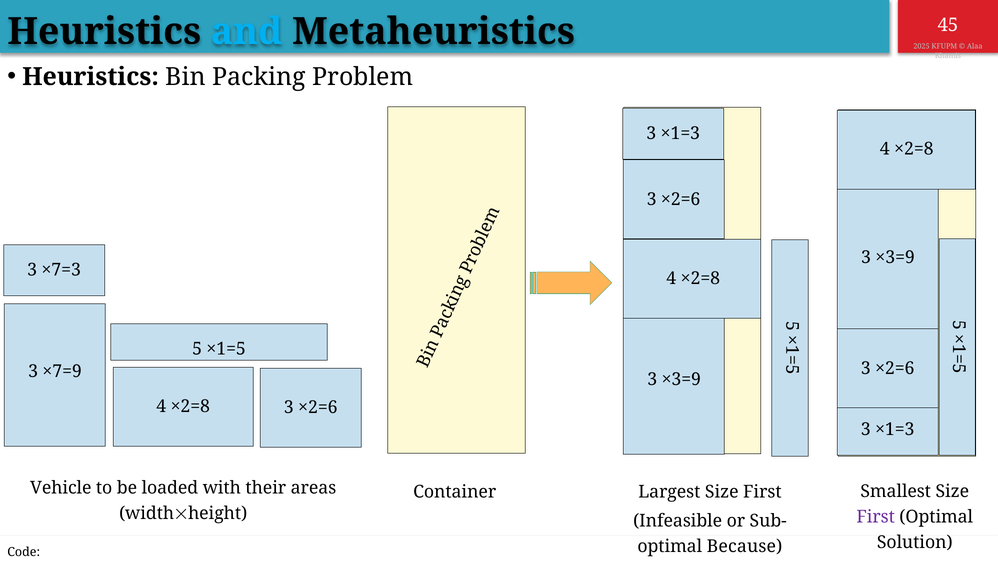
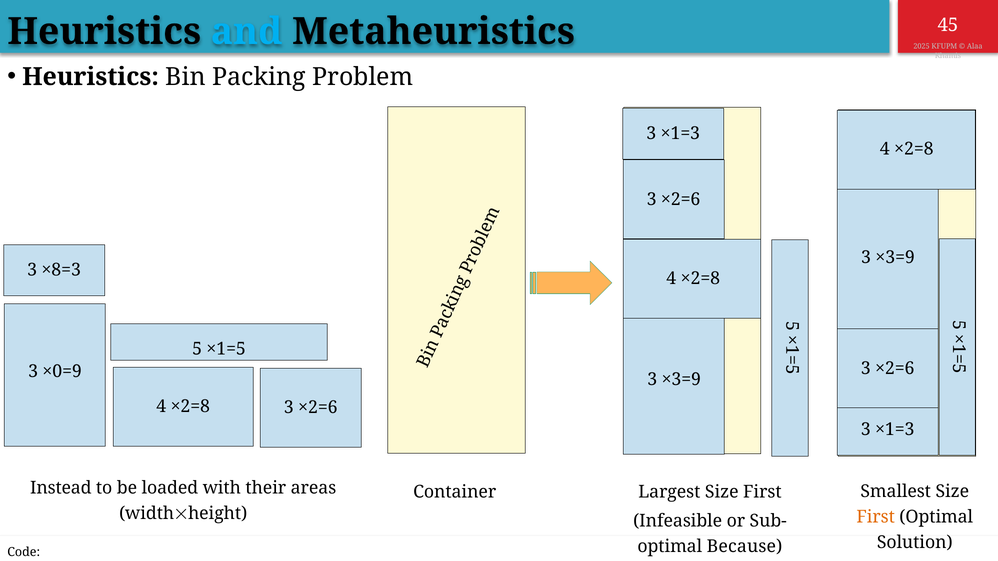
×7=3: ×7=3 -> ×8=3 (61, 270)
×7=9: ×7=9 -> ×0=9 (62, 372)
Vehicle: Vehicle -> Instead (61, 488)
First colour: purple -> orange (876, 517)
